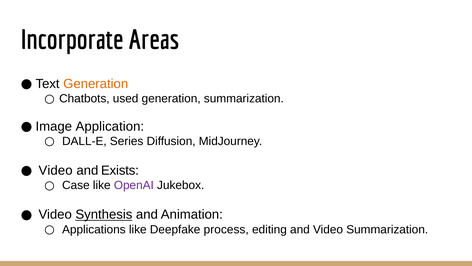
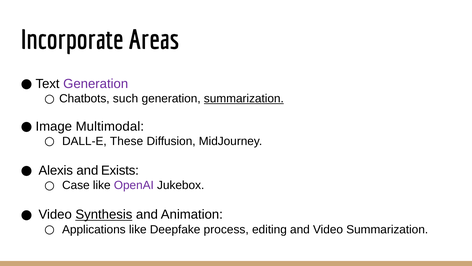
Generation colour: orange -> purple (96, 84)
used: used -> such (126, 99)
summarization underline: none -> present (244, 99)
Application: Application -> Multimodal (110, 126)
Series: Series -> These (127, 141)
Video: Video -> Alexis (56, 170)
